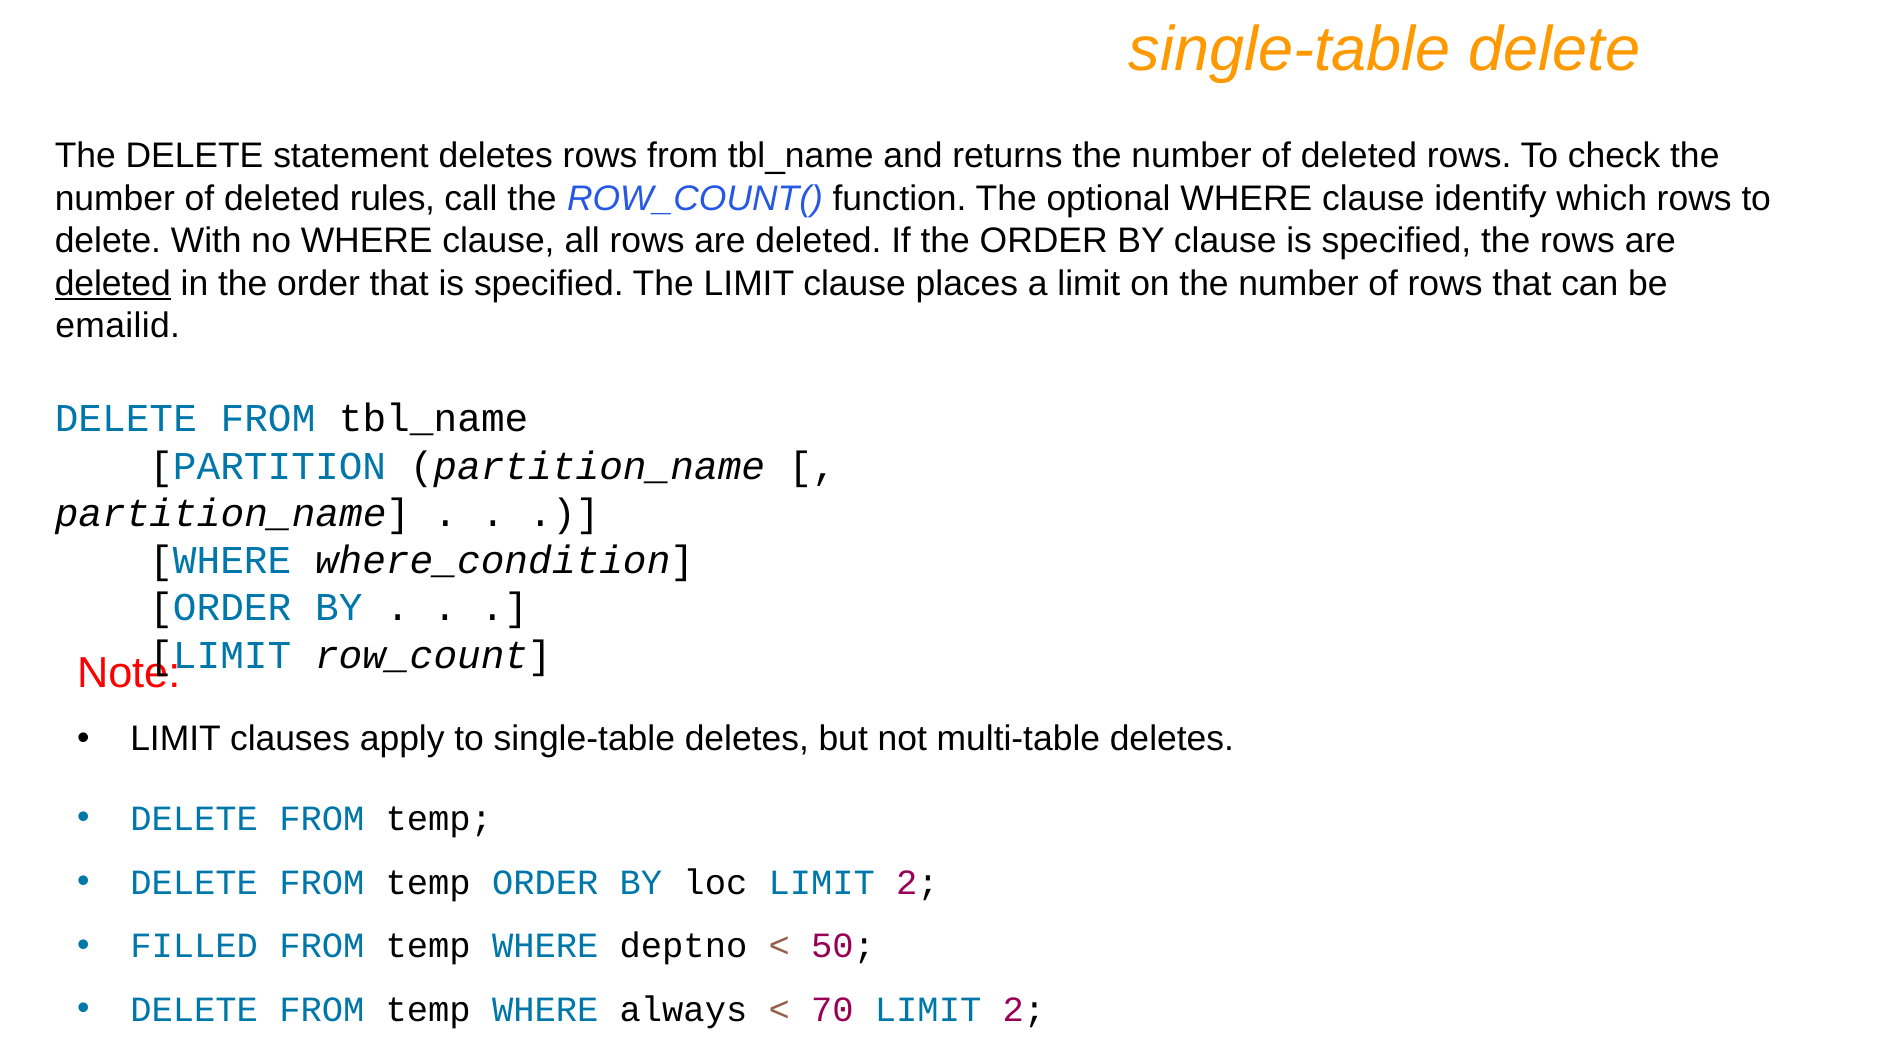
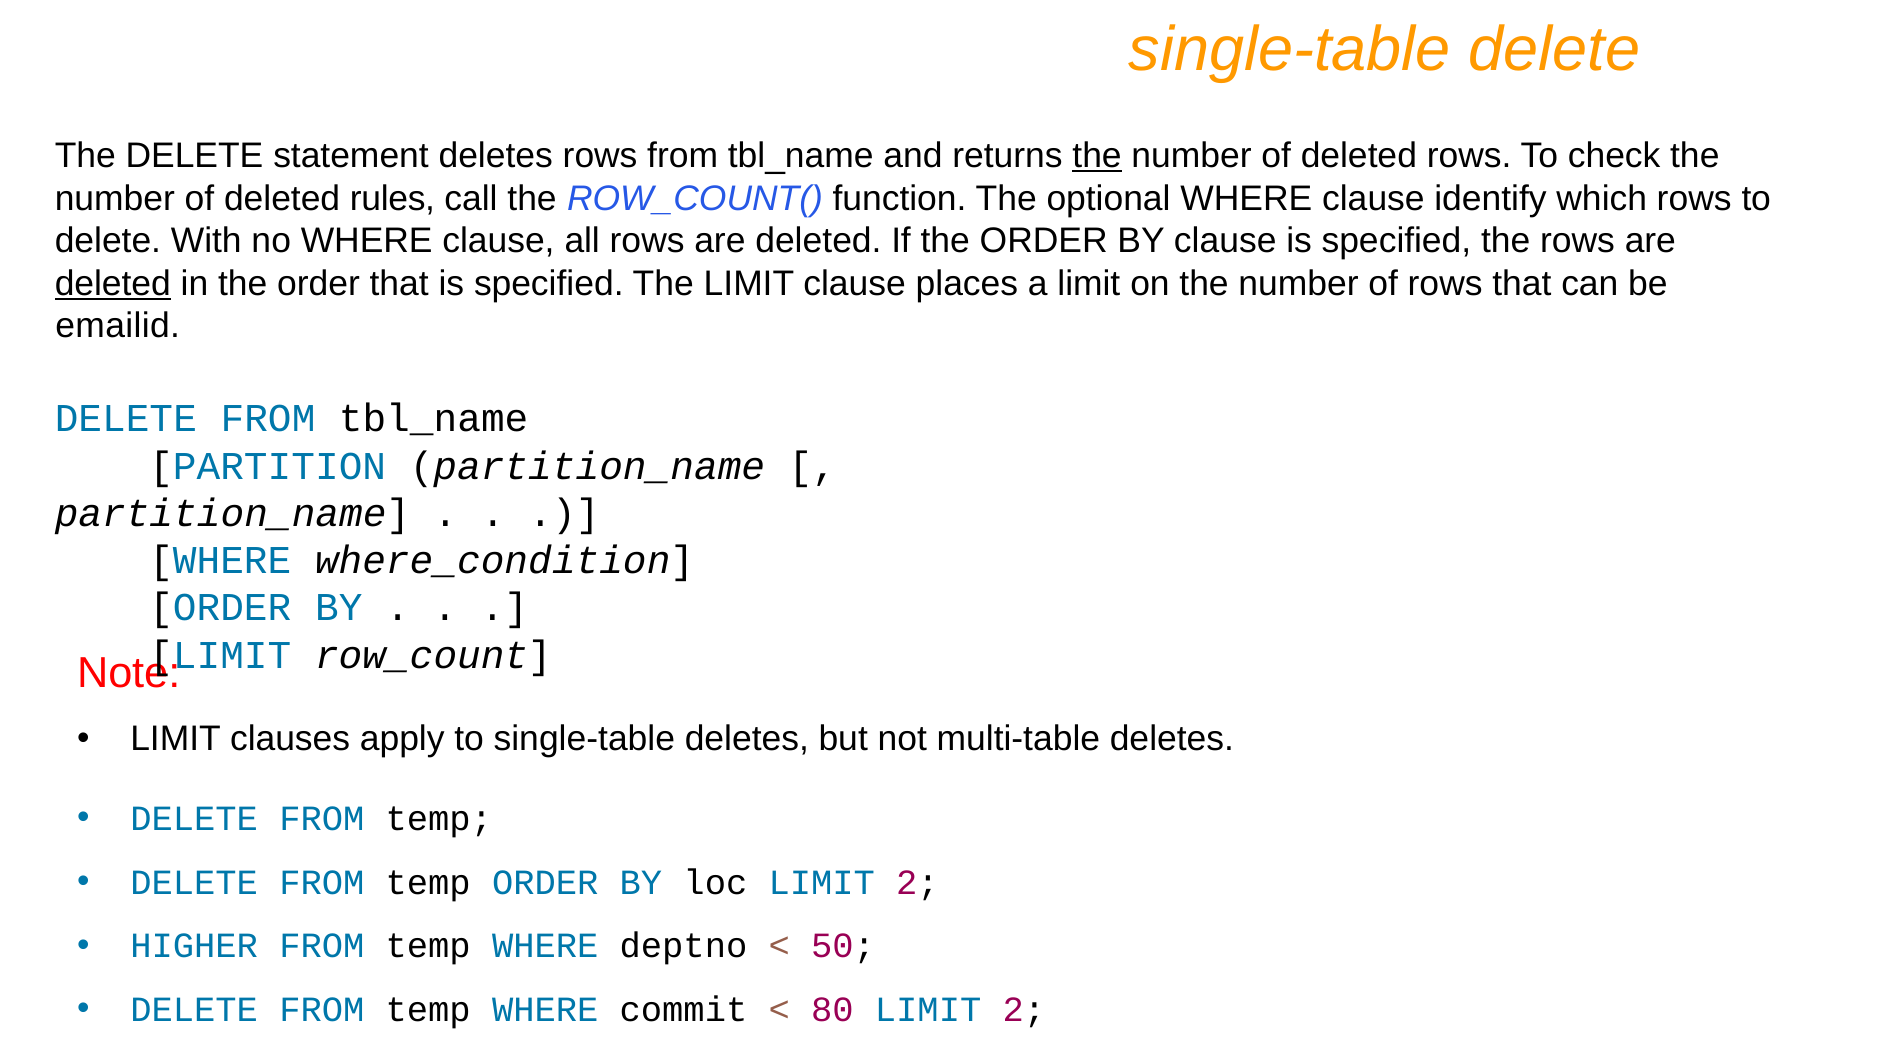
the underline: none -> present (1097, 156)
FILLED: FILLED -> HIGHER (194, 946)
always: always -> commit (683, 1010)
70: 70 -> 80 (832, 1010)
